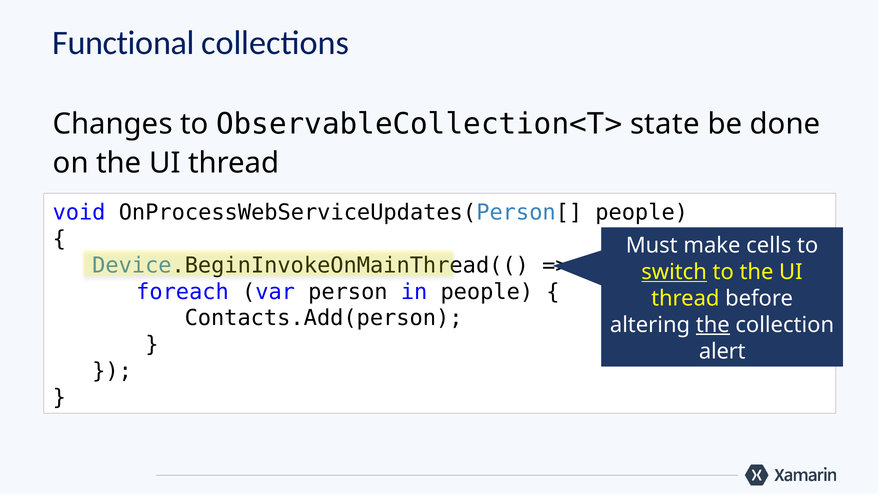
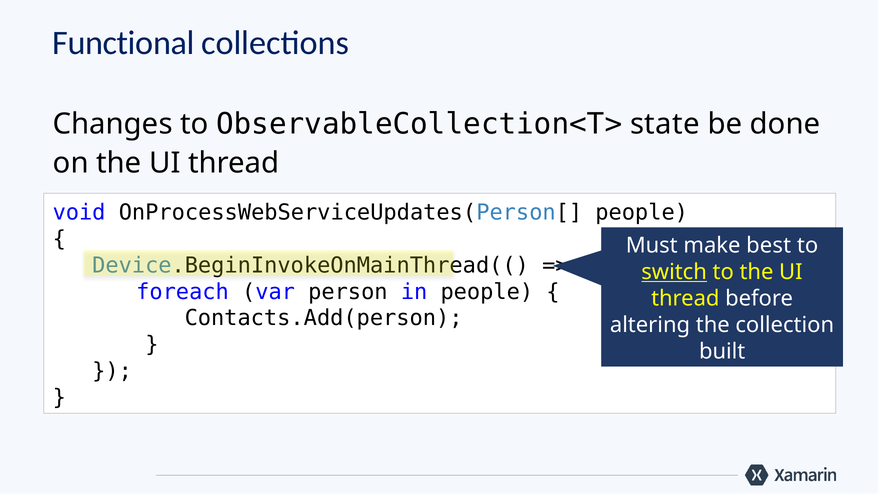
cells: cells -> best (769, 246)
the underline: present -> none (713, 325)
alert: alert -> built (722, 351)
